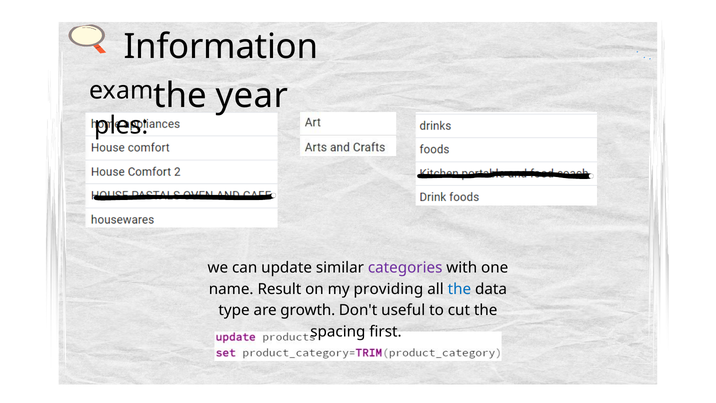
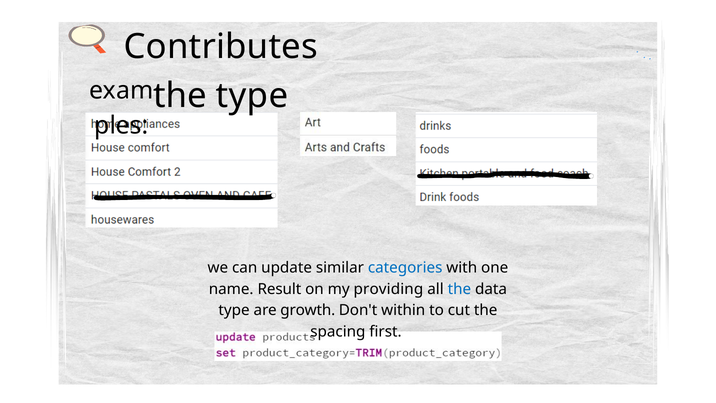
Information: Information -> Contributes (221, 47)
the year: year -> type (252, 96)
categories colour: purple -> blue (405, 268)
useful: useful -> within (403, 310)
